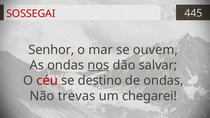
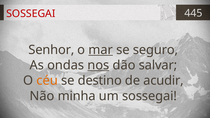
mar underline: none -> present (101, 50)
ouvem: ouvem -> seguro (155, 50)
céu colour: red -> orange (47, 81)
de ondas: ondas -> acudir (163, 81)
trevas: trevas -> minha (77, 96)
um chegarei: chegarei -> sossegai (149, 96)
